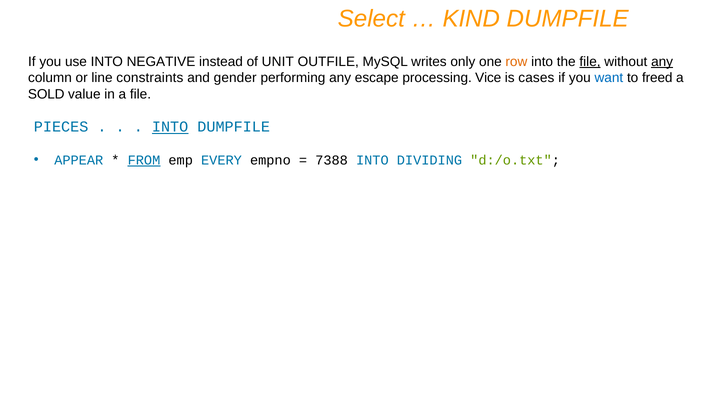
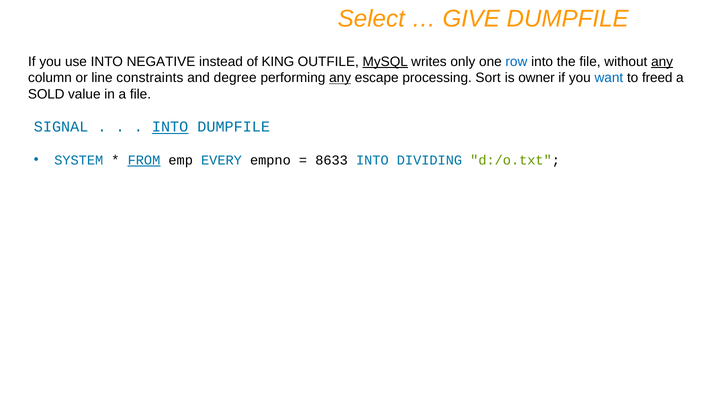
KIND: KIND -> GIVE (471, 19)
UNIT: UNIT -> KING (278, 62)
MySQL underline: none -> present (385, 62)
row colour: orange -> blue (516, 62)
file underline: present -> none (590, 62)
gender: gender -> degree (235, 78)
any underline: none -> present (340, 78)
Vice: Vice -> Sort (488, 78)
cases: cases -> owner (537, 78)
PIECES: PIECES -> SIGNAL (61, 127)
APPEAR: APPEAR -> SYSTEM (79, 160)
7388: 7388 -> 8633 (332, 160)
